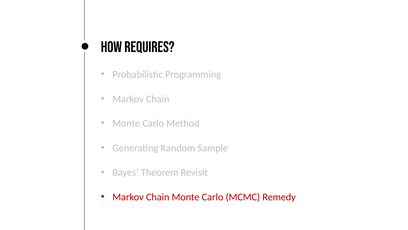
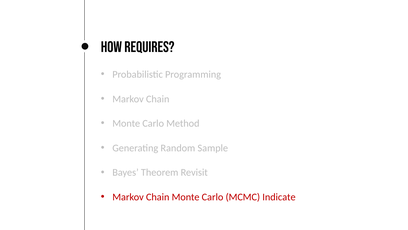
Remedy: Remedy -> Indicate (279, 197)
